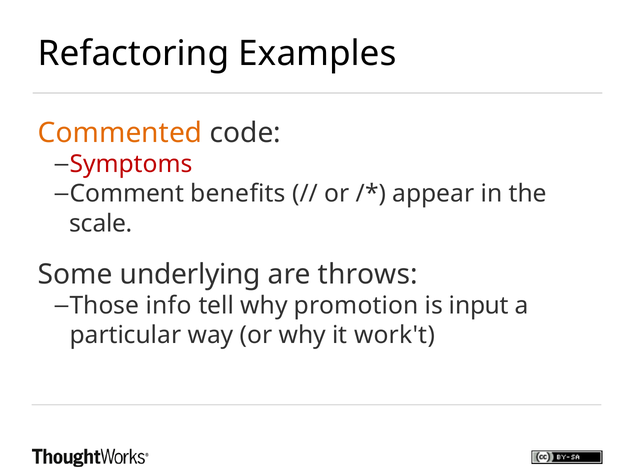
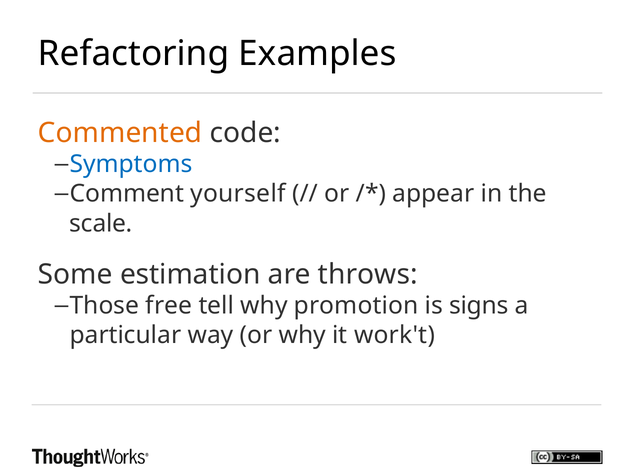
Symptoms colour: red -> blue (131, 164)
benefits: benefits -> yourself (238, 194)
underlying: underlying -> estimation (190, 275)
info: info -> free (169, 306)
input: input -> signs (479, 306)
